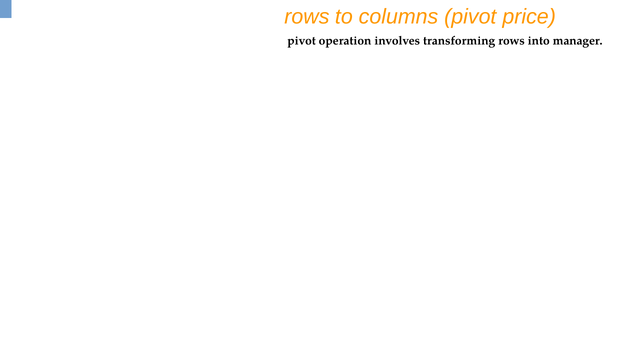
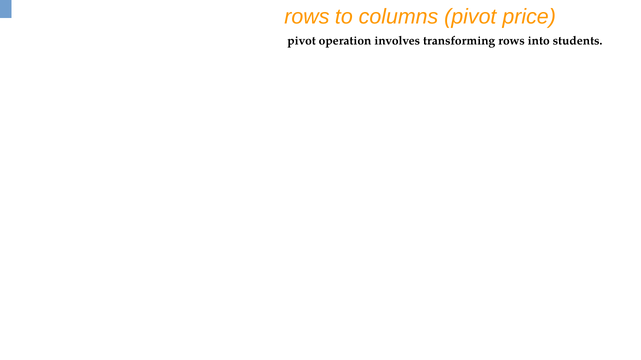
manager: manager -> students (578, 41)
